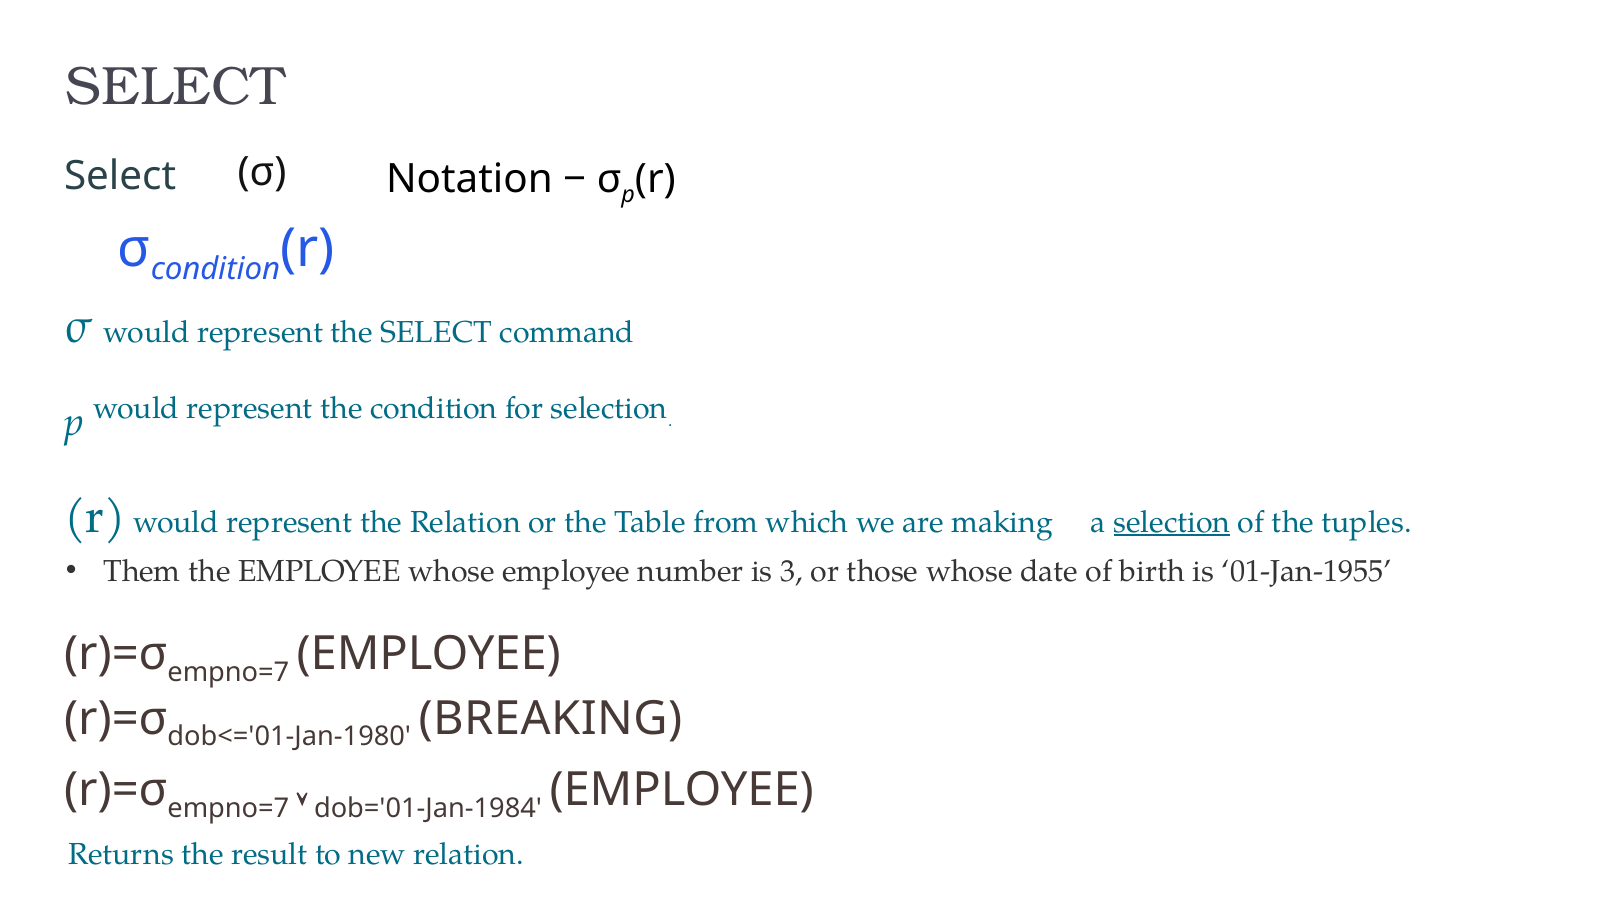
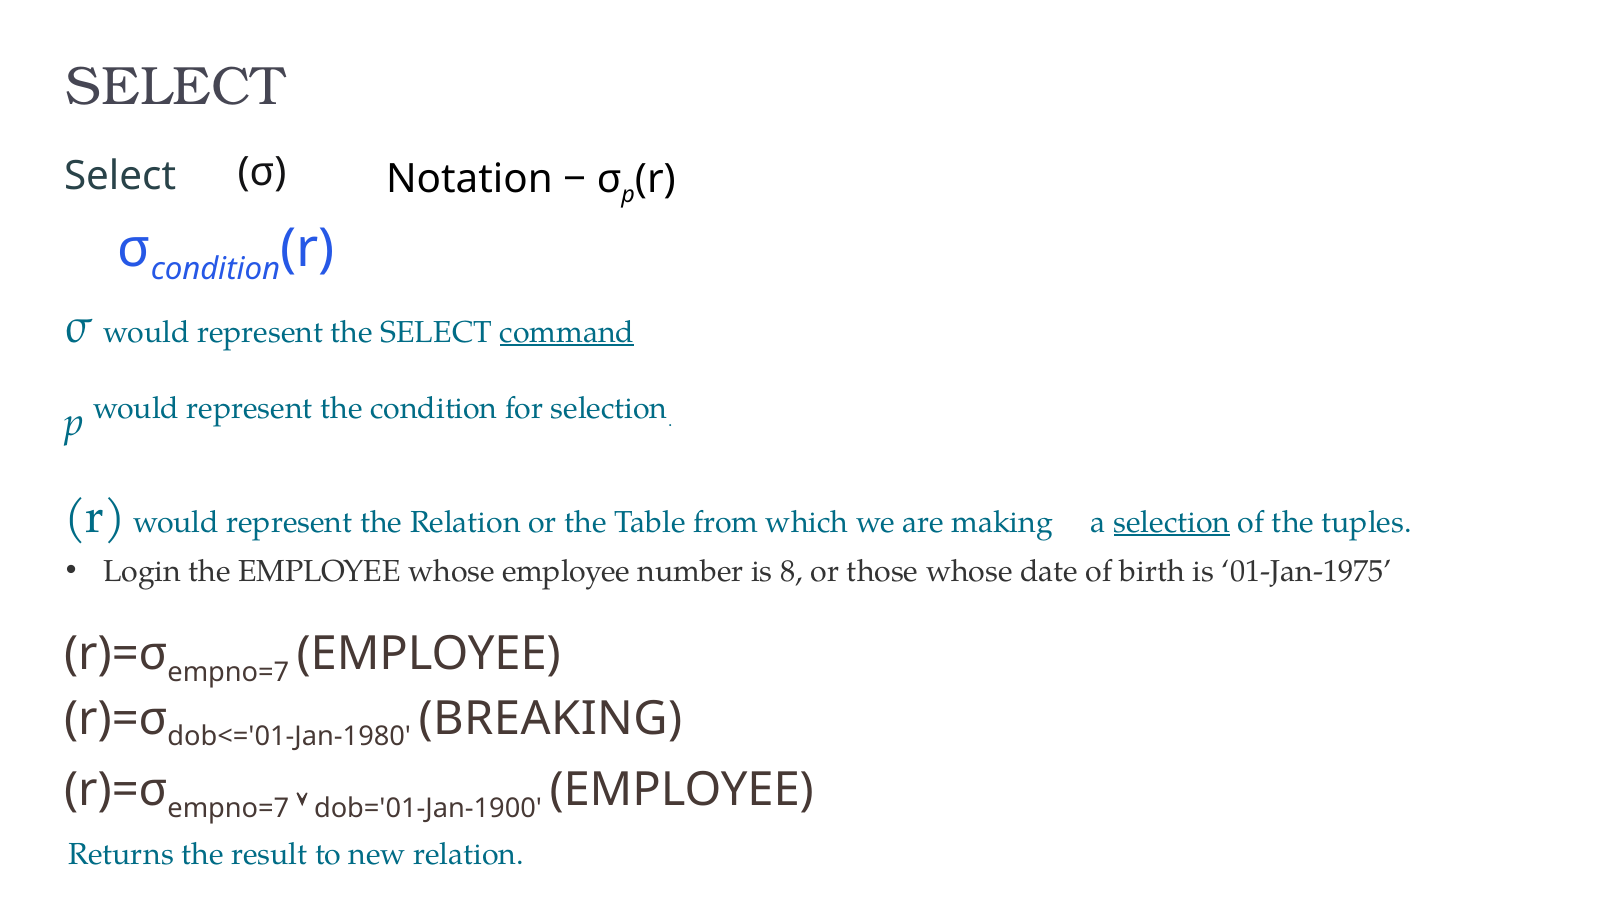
command underline: none -> present (567, 332)
Them: Them -> Login (142, 571)
3: 3 -> 8 (792, 571)
01-Jan-1955: 01-Jan-1955 -> 01-Jan-1975 (1307, 571)
dob='01-Jan-1984: dob='01-Jan-1984 -> dob='01-Jan-1900 (428, 808)
